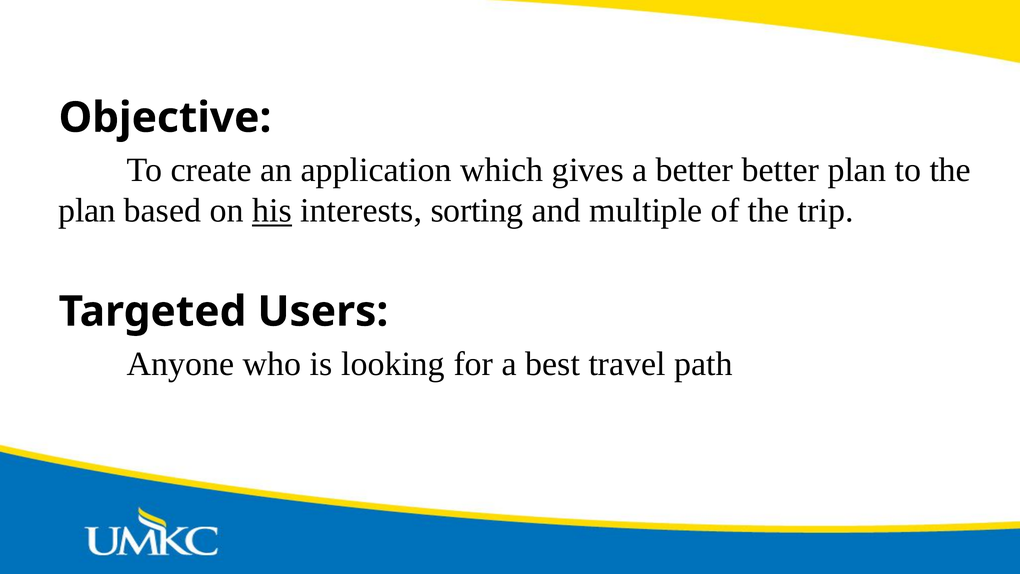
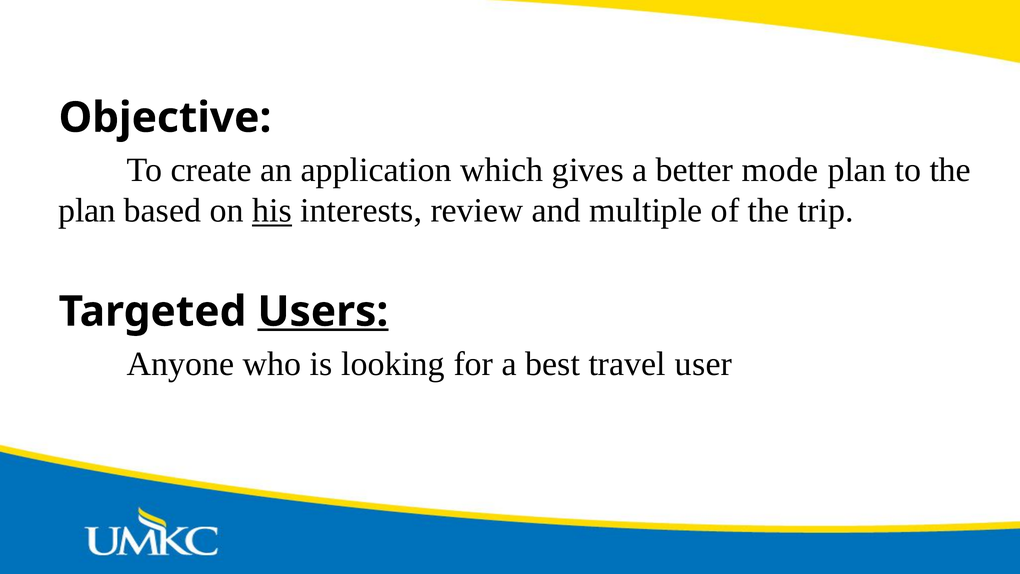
better better: better -> mode (780, 170)
sorting: sorting -> review (477, 211)
Users underline: none -> present (323, 312)
path: path -> user (703, 364)
